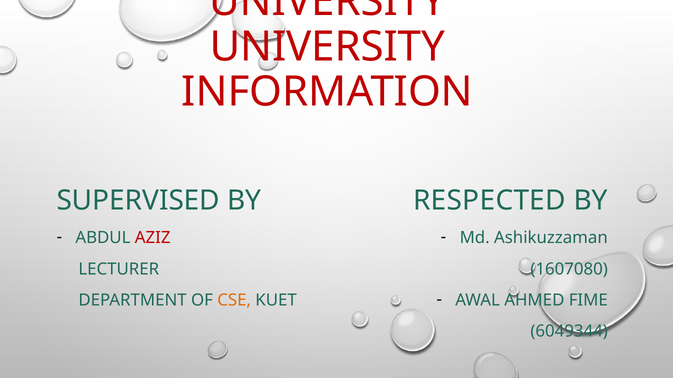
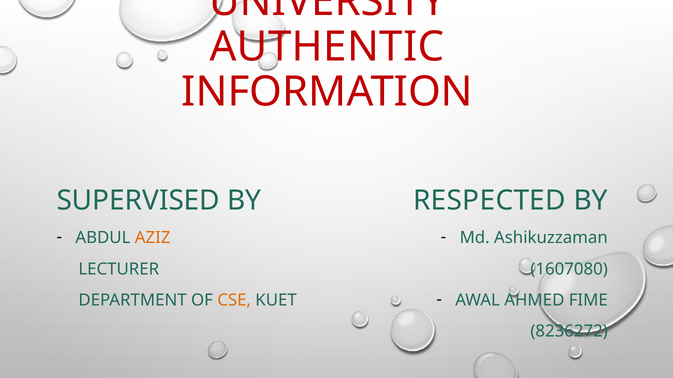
UNIVERSITY: UNIVERSITY -> AUTHENTIC (327, 47)
AZIZ colour: red -> orange (153, 238)
6049344: 6049344 -> 8236272 (569, 332)
